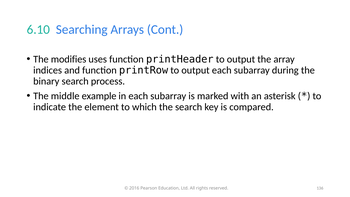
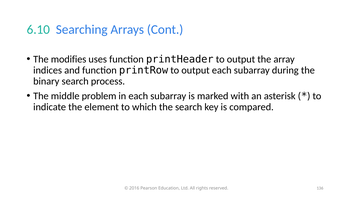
example: example -> problem (99, 96)
